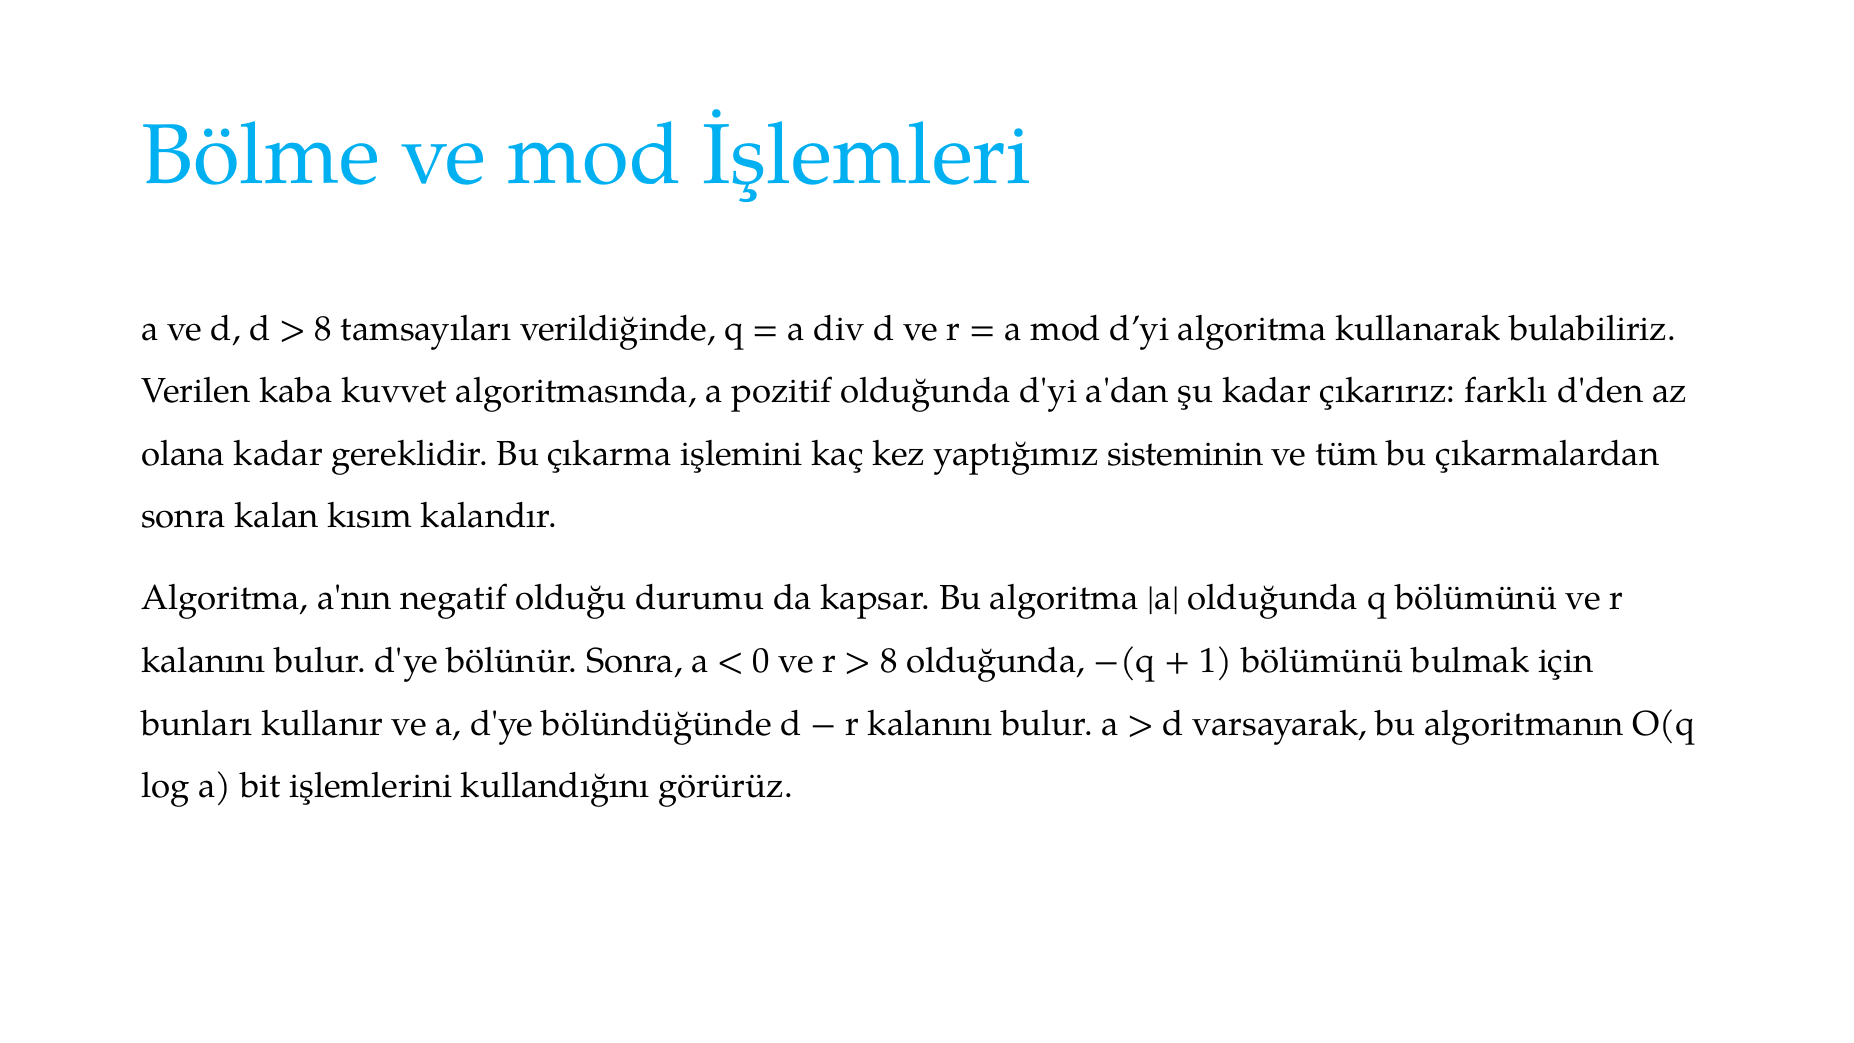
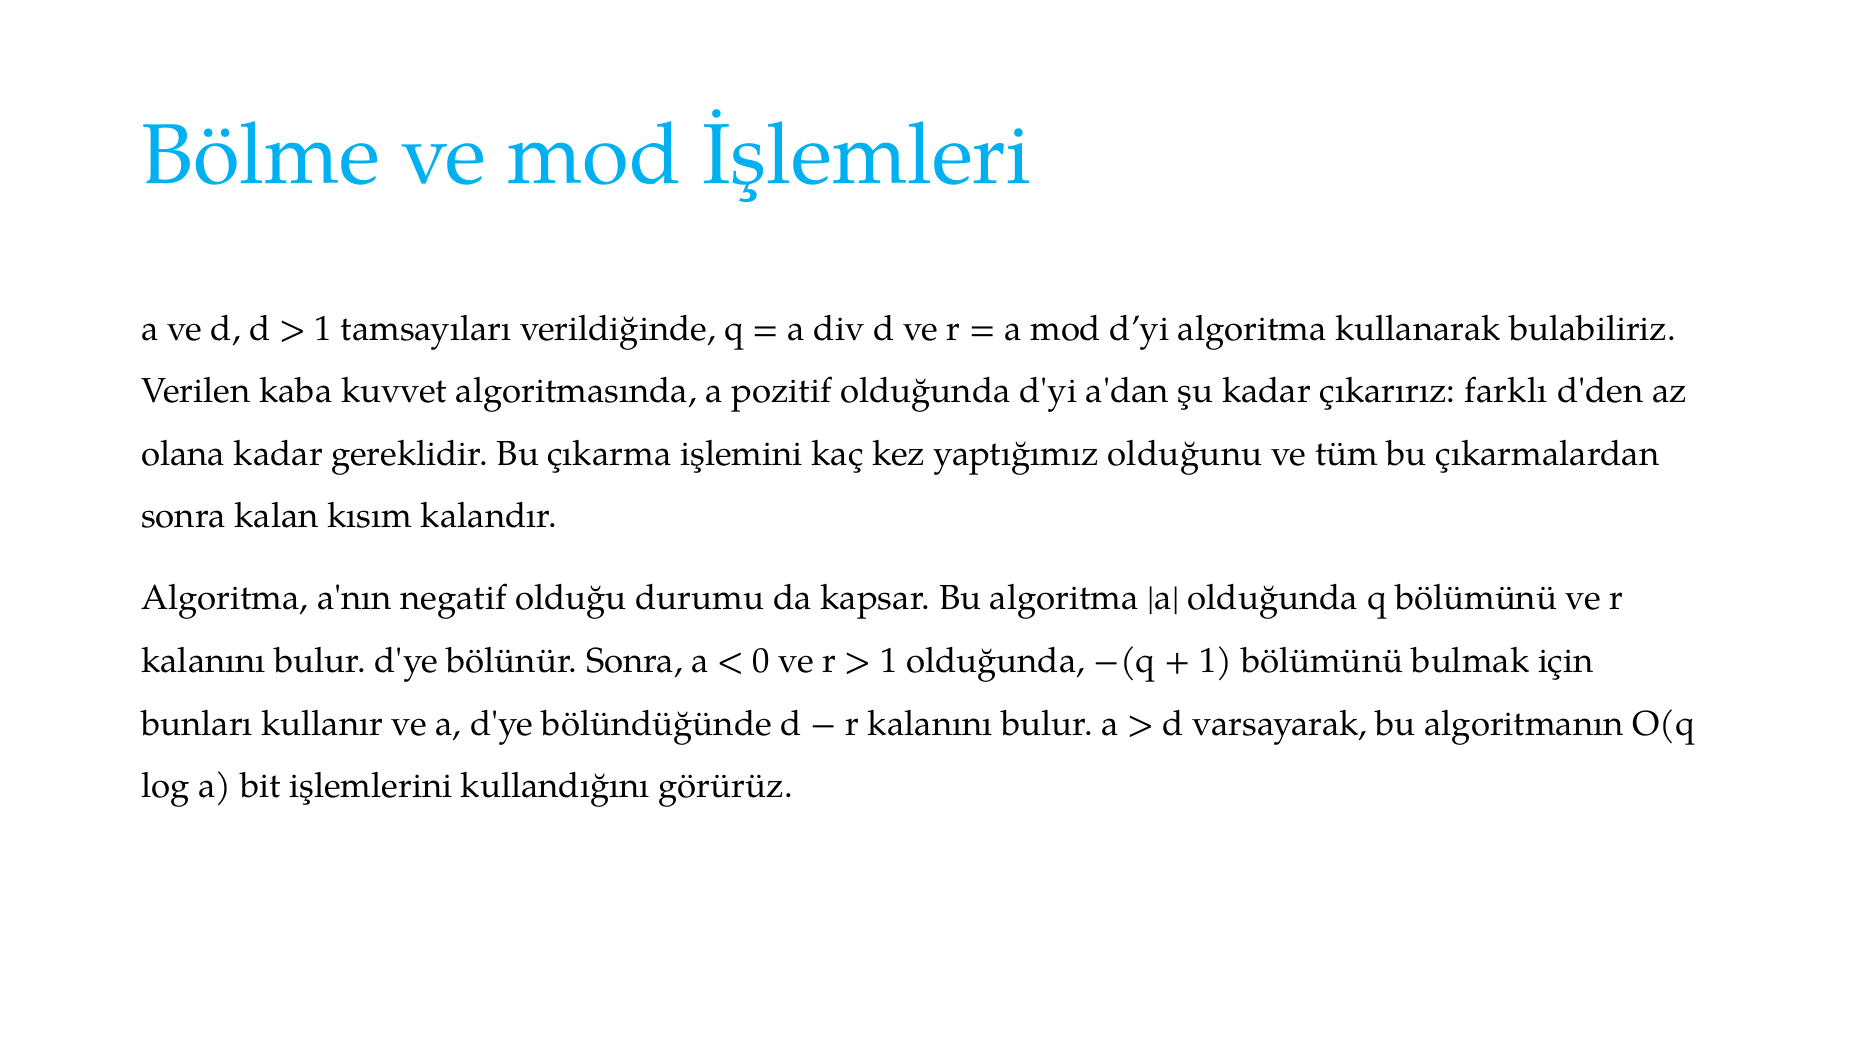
8: 8 -> 1 (323, 329)
sisteminin: sisteminin -> olduğunu (1185, 454)
8: 8 -> 1 (889, 661)
